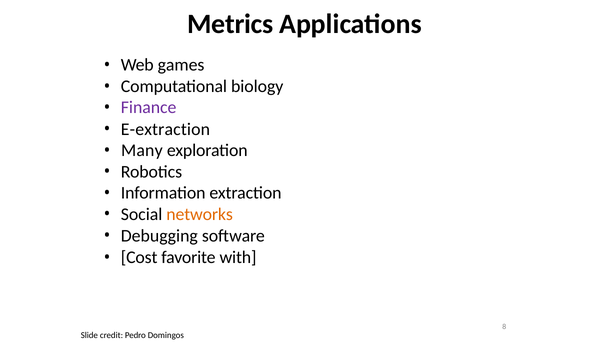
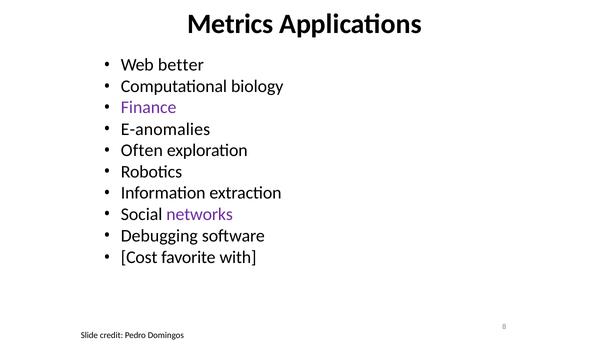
games: games -> better (181, 65)
E-extraction: E-extraction -> E-anomalies (165, 129)
Many: Many -> Often (142, 151)
networks colour: orange -> purple (200, 214)
